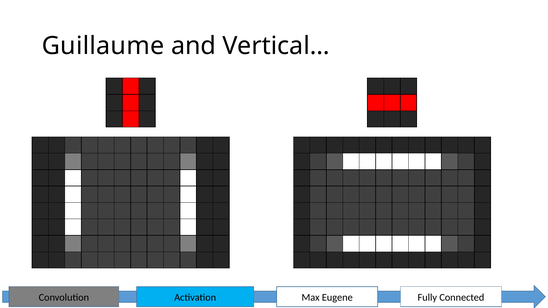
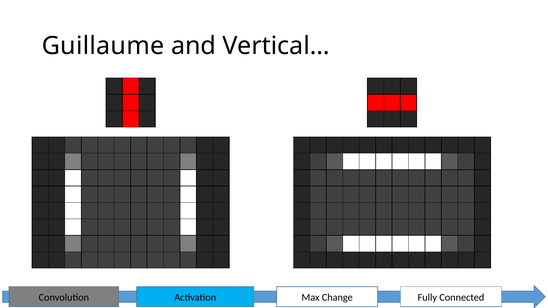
Eugene: Eugene -> Change (337, 298)
